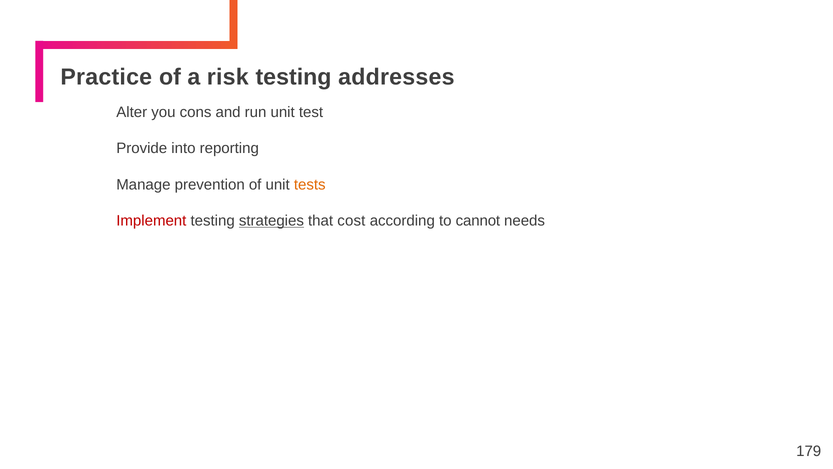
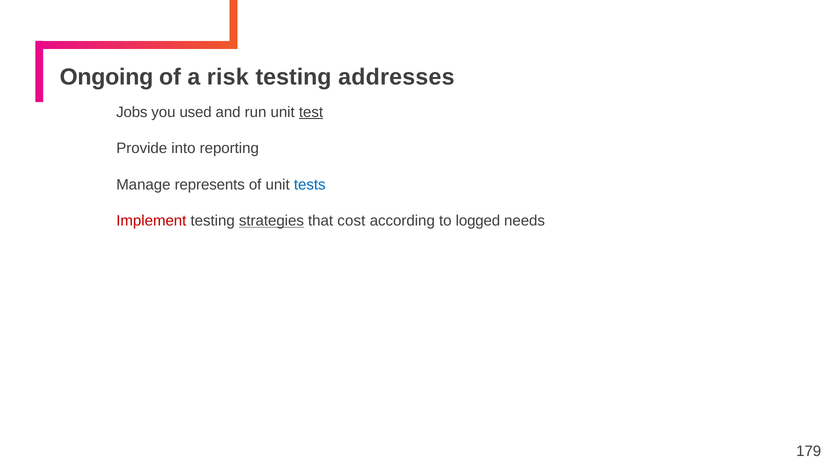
Practice: Practice -> Ongoing (107, 77)
Alter: Alter -> Jobs (132, 112)
cons: cons -> used (196, 112)
test underline: none -> present (311, 112)
prevention: prevention -> represents (210, 184)
tests colour: orange -> blue (310, 184)
cannot: cannot -> logged (478, 221)
